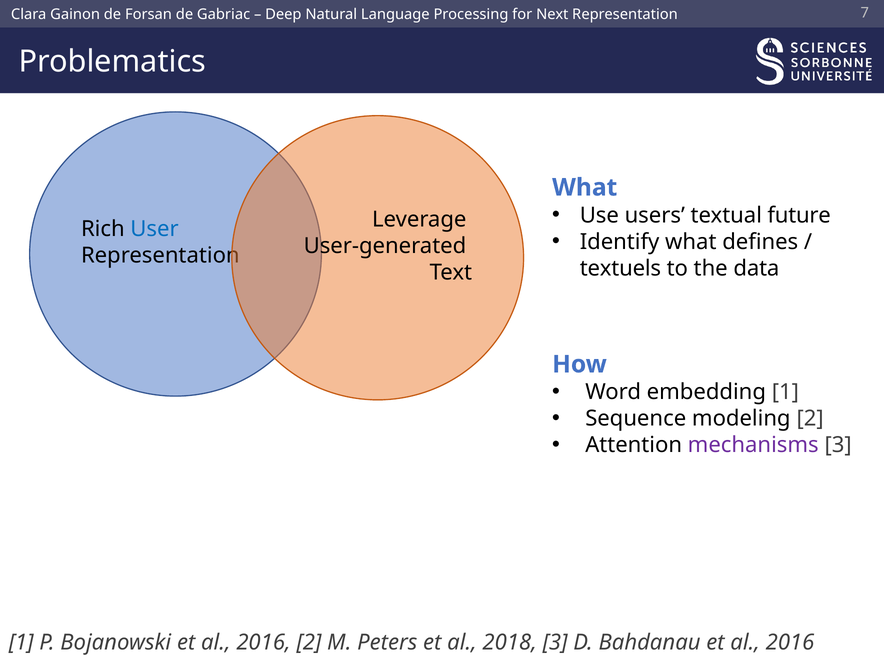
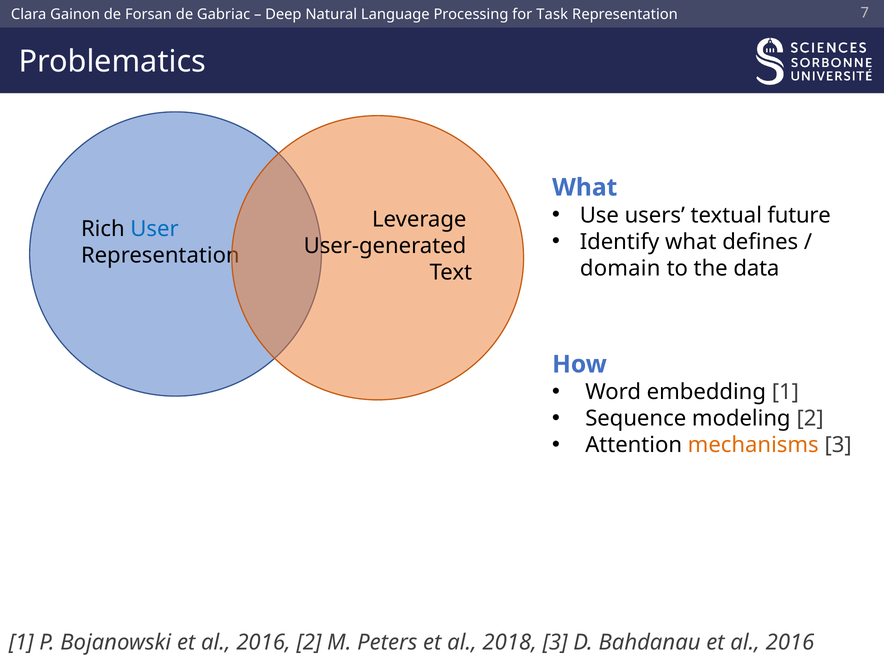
Next: Next -> Task (552, 14)
textuels: textuels -> domain (620, 268)
mechanisms colour: purple -> orange (753, 445)
